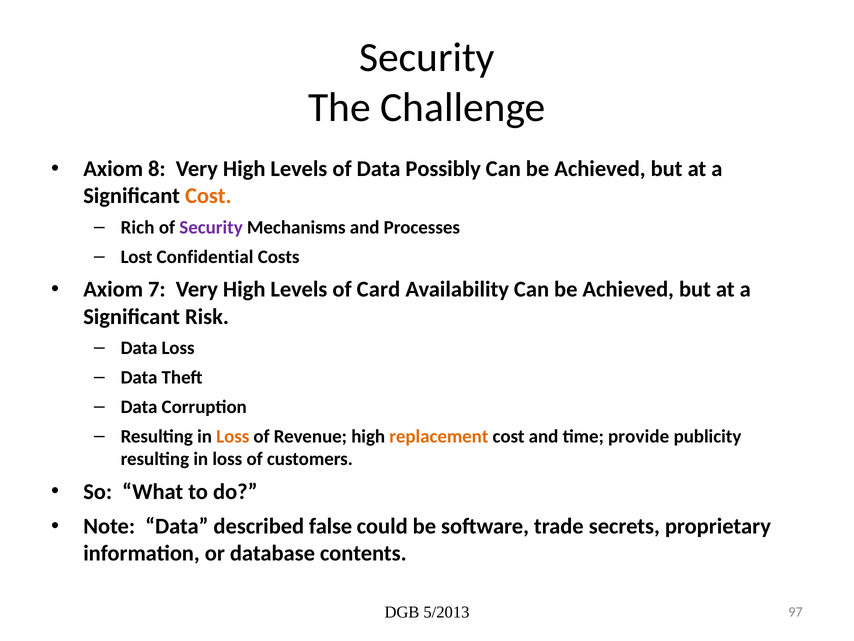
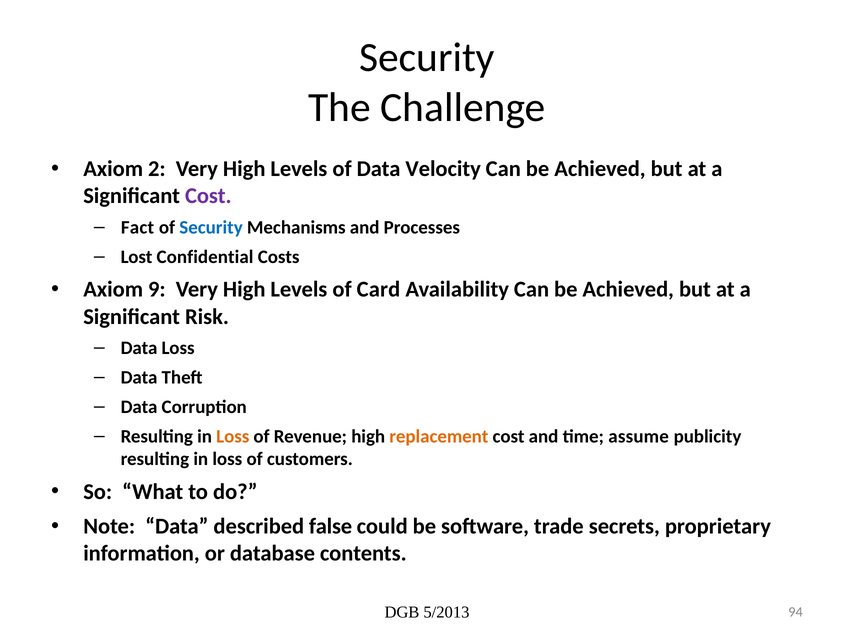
8: 8 -> 2 (157, 169)
Possibly: Possibly -> Velocity (443, 169)
Cost colour: orange -> purple (208, 196)
Rich: Rich -> Fact (138, 227)
Security colour: purple -> blue (211, 227)
7: 7 -> 9 (157, 289)
provide: provide -> assume (639, 436)
97: 97 -> 94 (796, 612)
